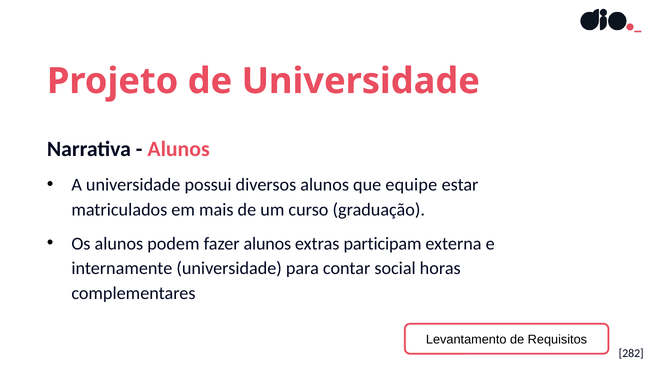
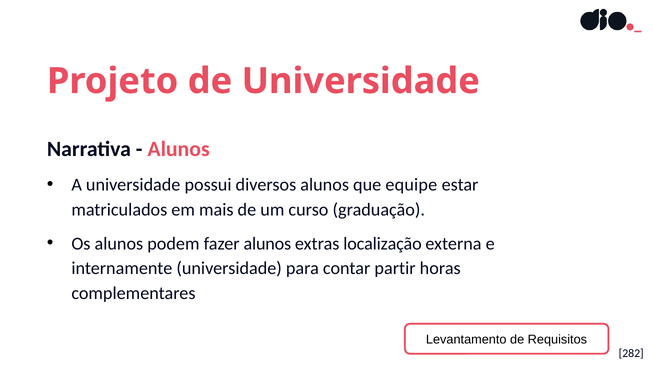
participam: participam -> localização (383, 244)
social: social -> partir (395, 269)
